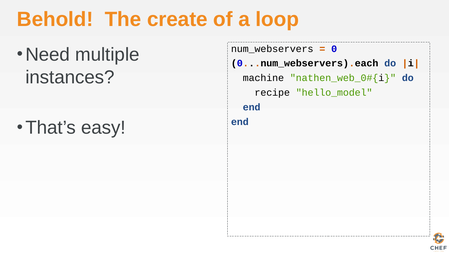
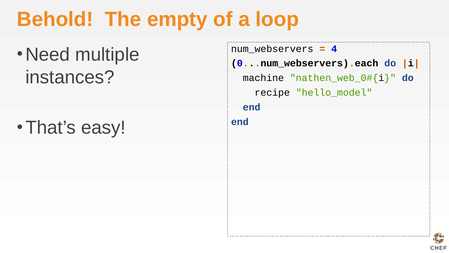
create: create -> empty (177, 19)
0: 0 -> 4 (334, 49)
